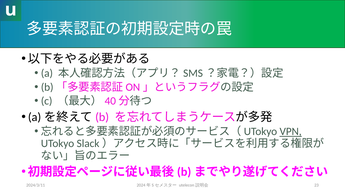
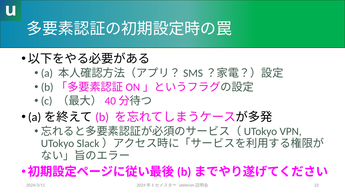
VPN underline: present -> none (291, 132)
